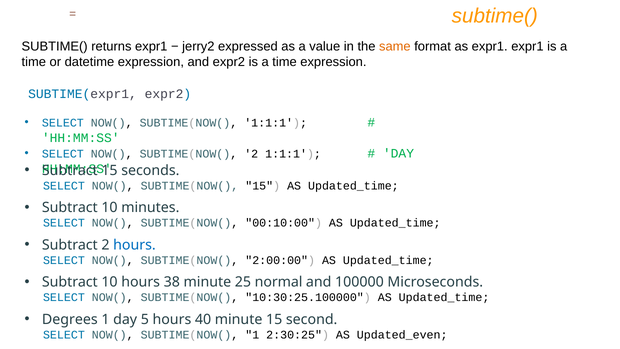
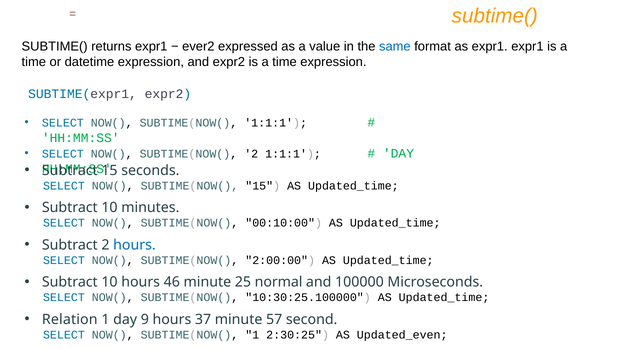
jerry2: jerry2 -> ever2 (198, 47)
same colour: orange -> blue (395, 47)
38: 38 -> 46 (172, 282)
Degrees: Degrees -> Relation (70, 319)
5: 5 -> 9 (145, 319)
40: 40 -> 37 (203, 319)
minute 15: 15 -> 57 (274, 319)
